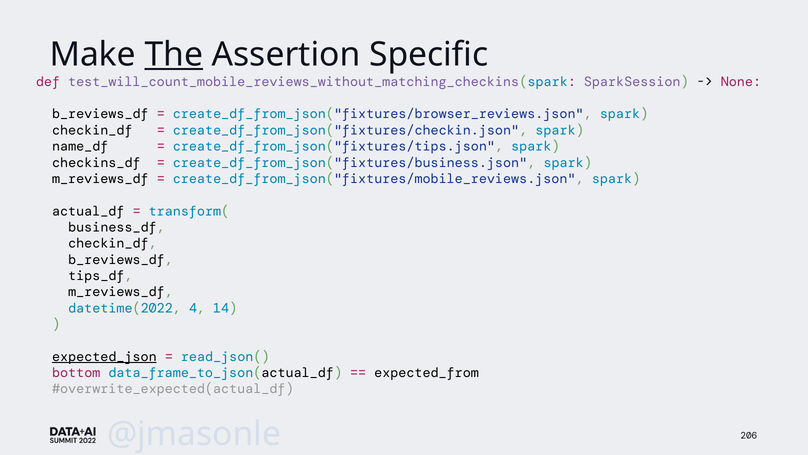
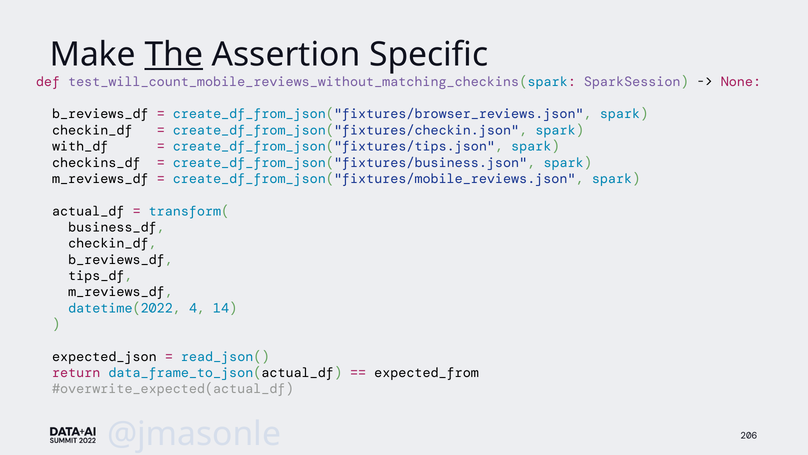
name_df: name_df -> with_df (80, 146)
expected_json underline: present -> none (104, 356)
bottom: bottom -> return (76, 372)
